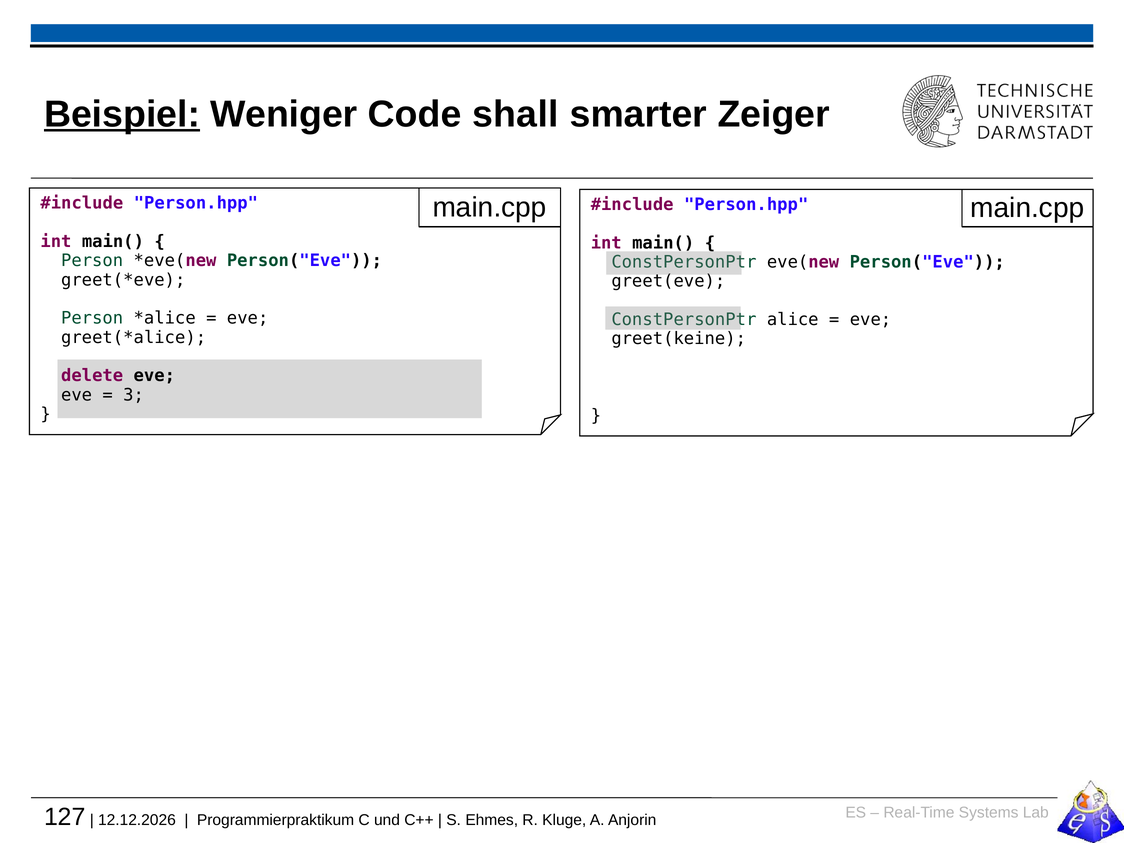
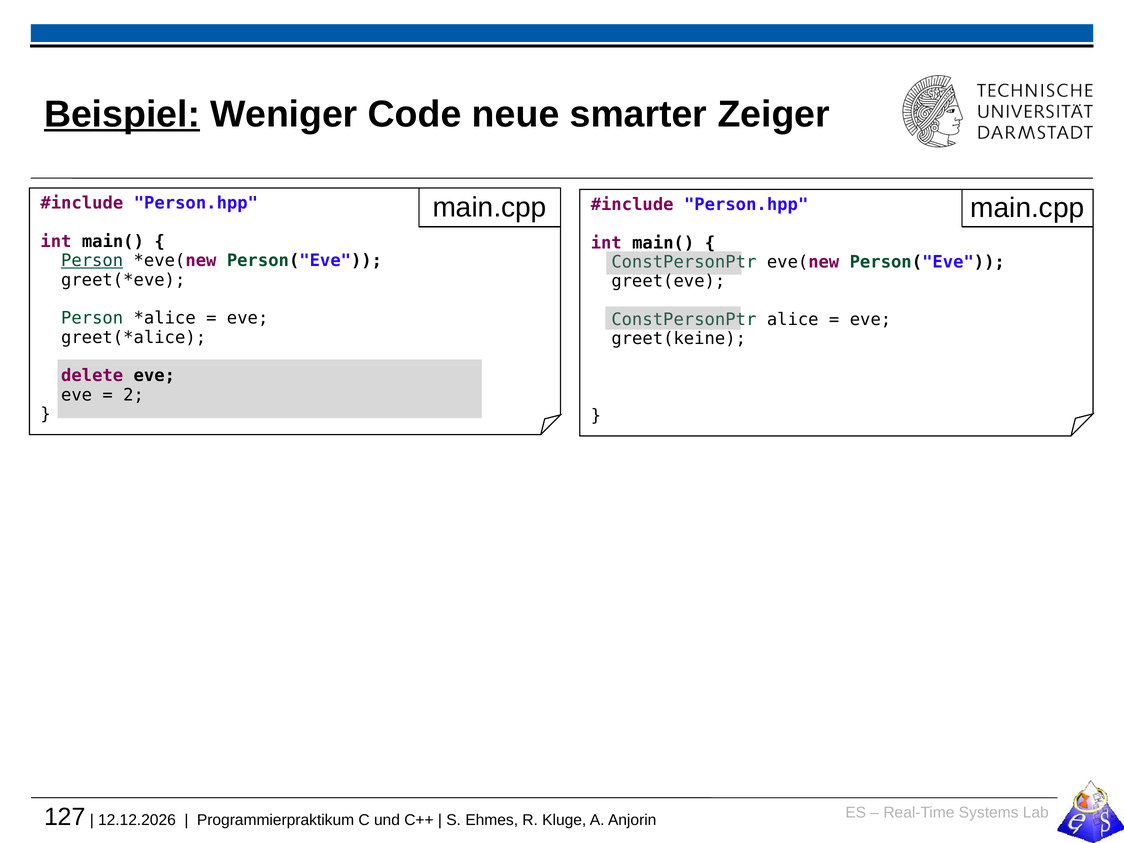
shall: shall -> neue (516, 114)
Person underline: none -> present (92, 261)
3: 3 -> 2 (134, 395)
